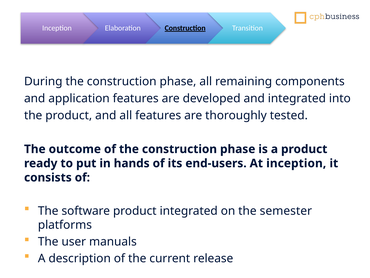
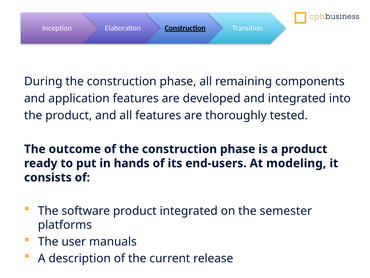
At inception: inception -> modeling (296, 163)
